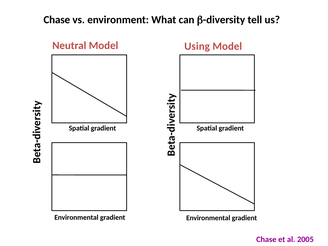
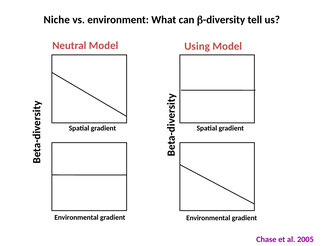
Chase: Chase -> Niche (57, 20)
